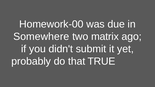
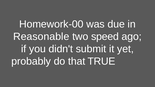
Somewhere: Somewhere -> Reasonable (41, 37)
matrix: matrix -> speed (105, 37)
